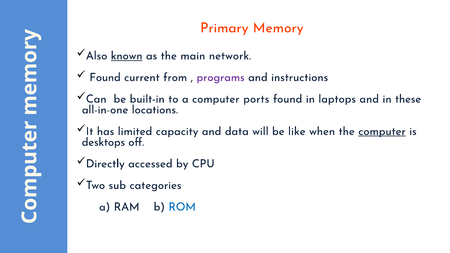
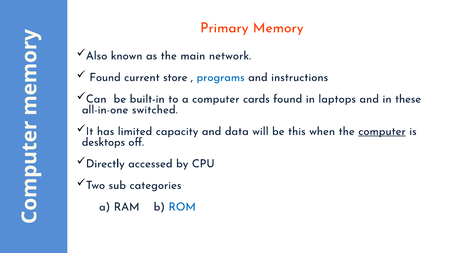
known underline: present -> none (127, 56)
from: from -> store (175, 77)
programs colour: purple -> blue (221, 77)
ports: ports -> cards (256, 99)
locations: locations -> switched (155, 110)
like: like -> this (297, 131)
